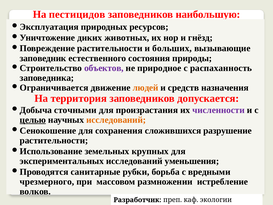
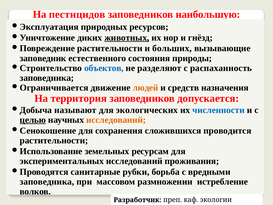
животных underline: none -> present (127, 38)
объектов colour: purple -> blue (104, 68)
природное: природное -> разделяют (159, 68)
сточными: сточными -> называют (75, 110)
произрастания: произрастания -> экологических (147, 110)
численности colour: purple -> blue (218, 110)
разрушение: разрушение -> проводится (227, 130)
крупных: крупных -> ресурсам (150, 151)
уменьшения: уменьшения -> проживания (192, 161)
чрезмерного: чрезмерного -> заповедника (47, 181)
